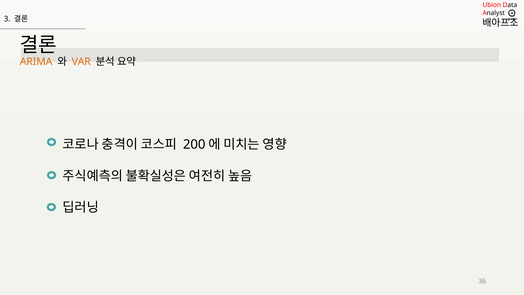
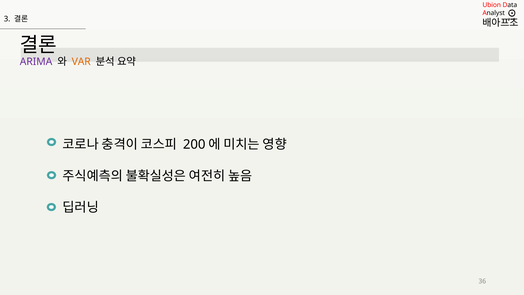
ARIMA colour: orange -> purple (36, 62)
